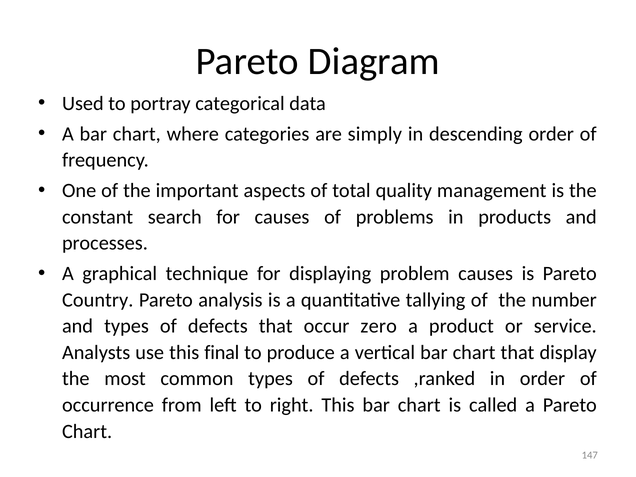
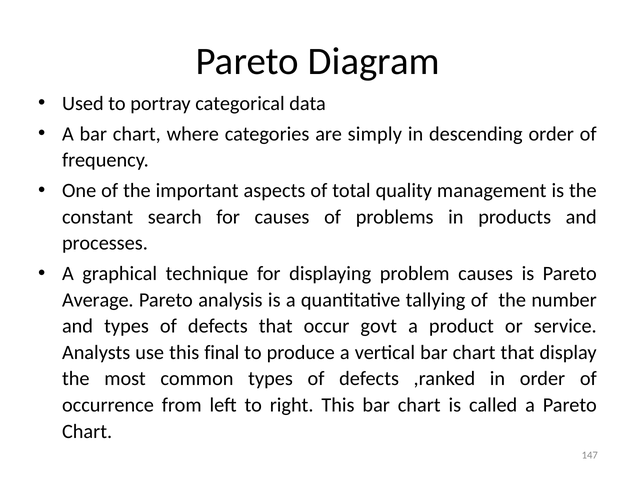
Country: Country -> Average (98, 300)
zero: zero -> govt (379, 326)
